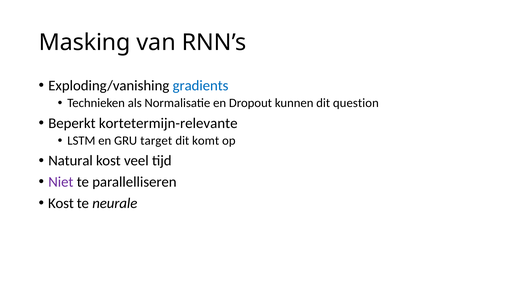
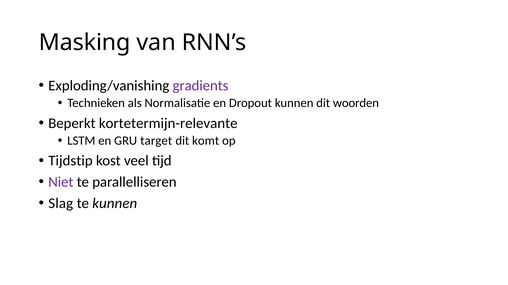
gradients colour: blue -> purple (201, 86)
question: question -> woorden (356, 103)
Natural: Natural -> Tijdstip (70, 161)
Kost: Kost -> Slag (61, 204)
te neurale: neurale -> kunnen (115, 204)
